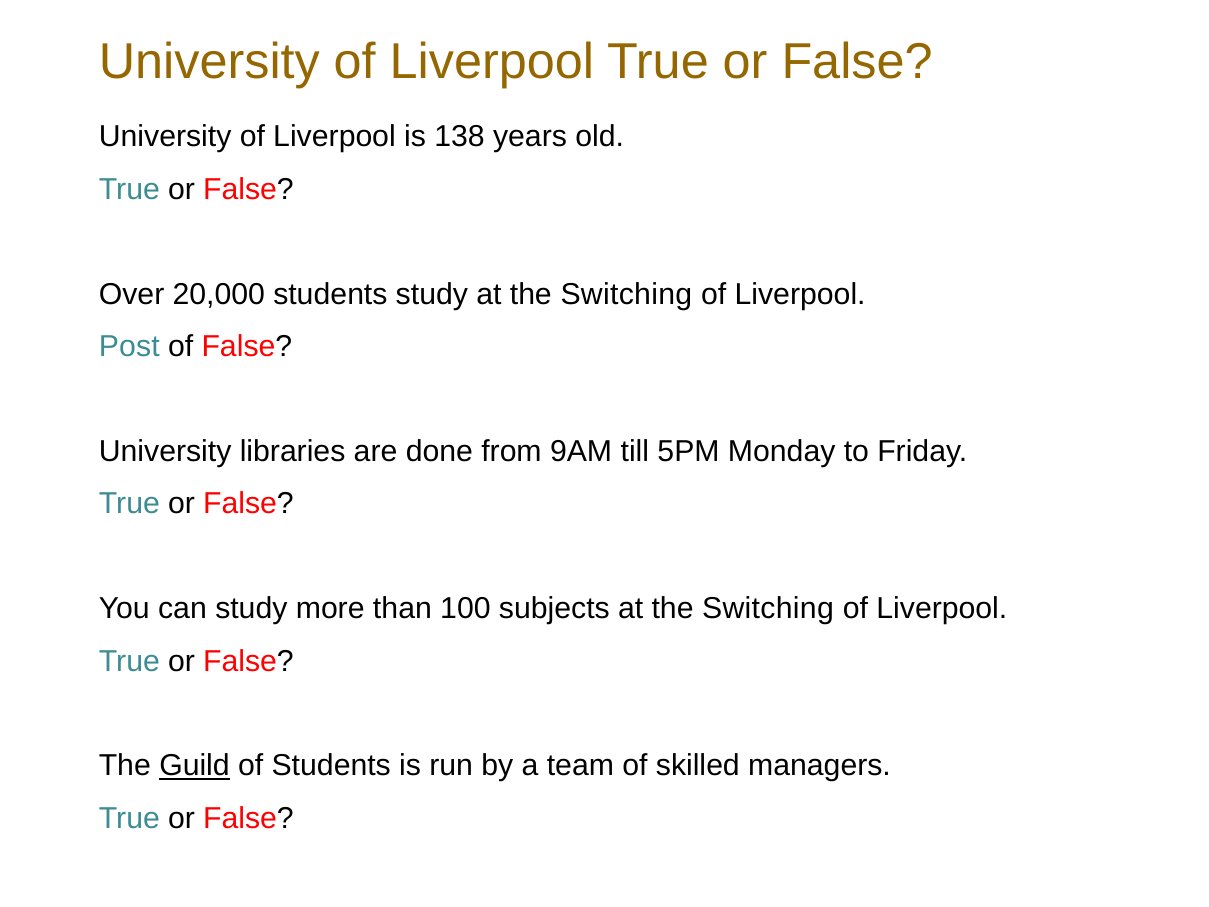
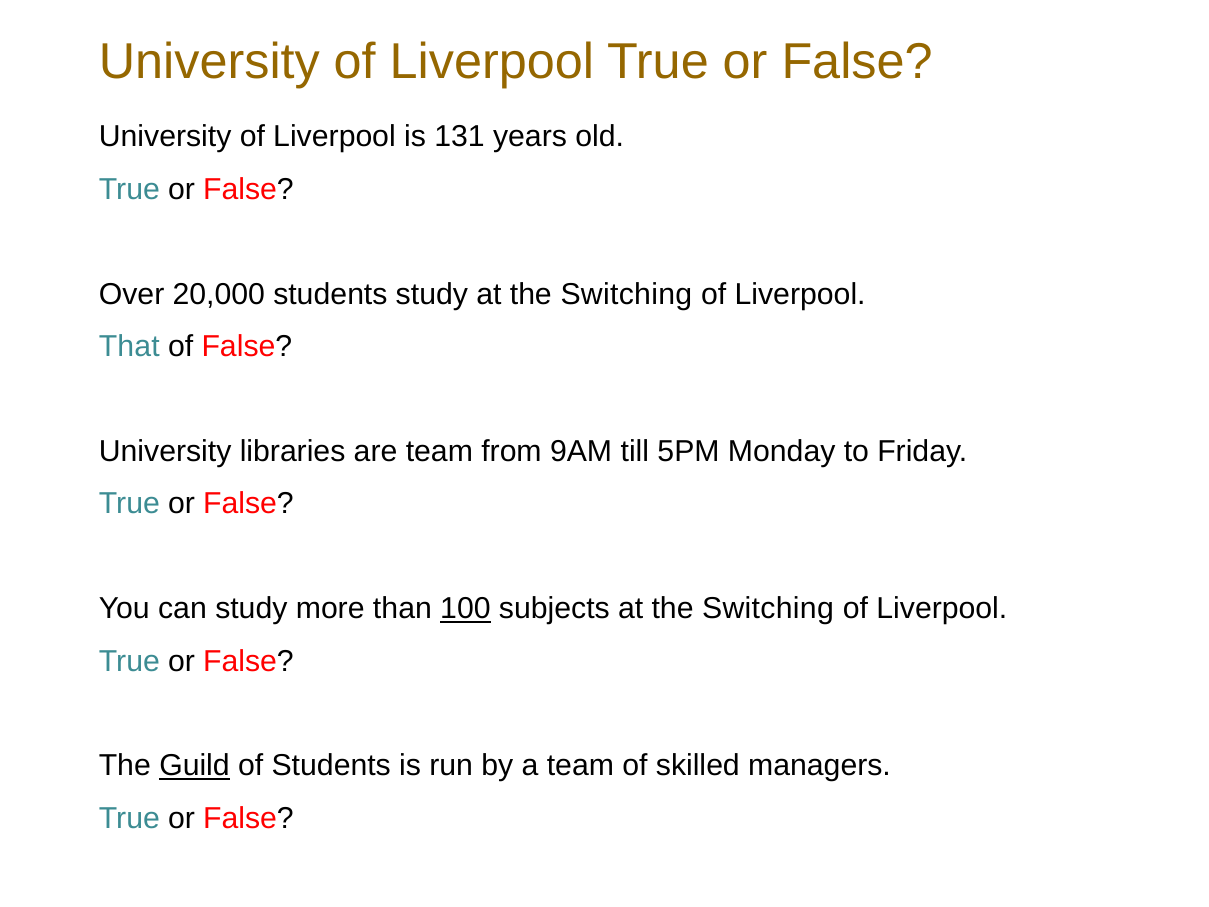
138: 138 -> 131 (460, 137)
Post: Post -> That (129, 347)
are done: done -> team (439, 451)
100 underline: none -> present (465, 609)
